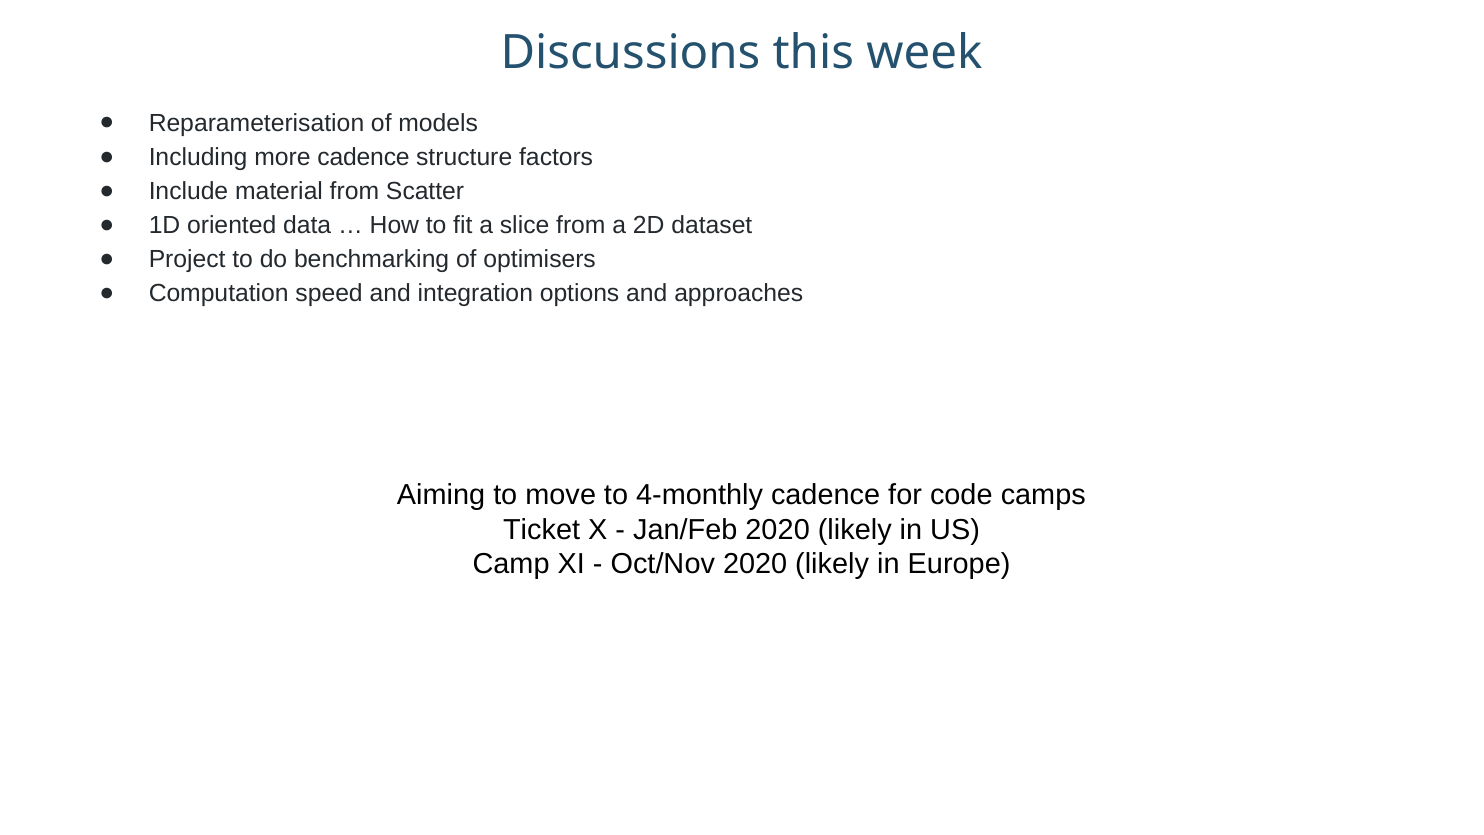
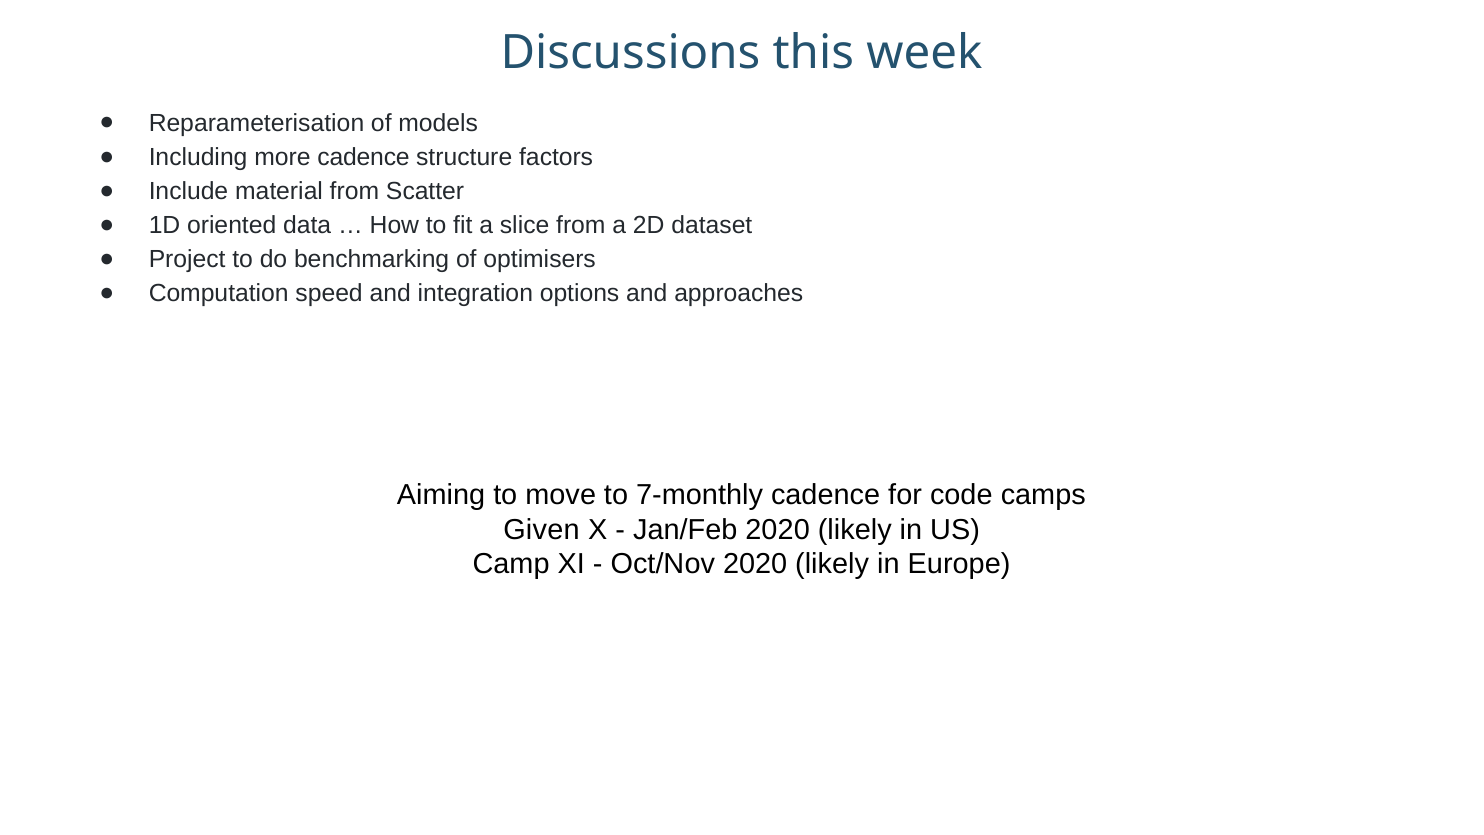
4-monthly: 4-monthly -> 7-monthly (700, 495)
Ticket: Ticket -> Given (542, 529)
